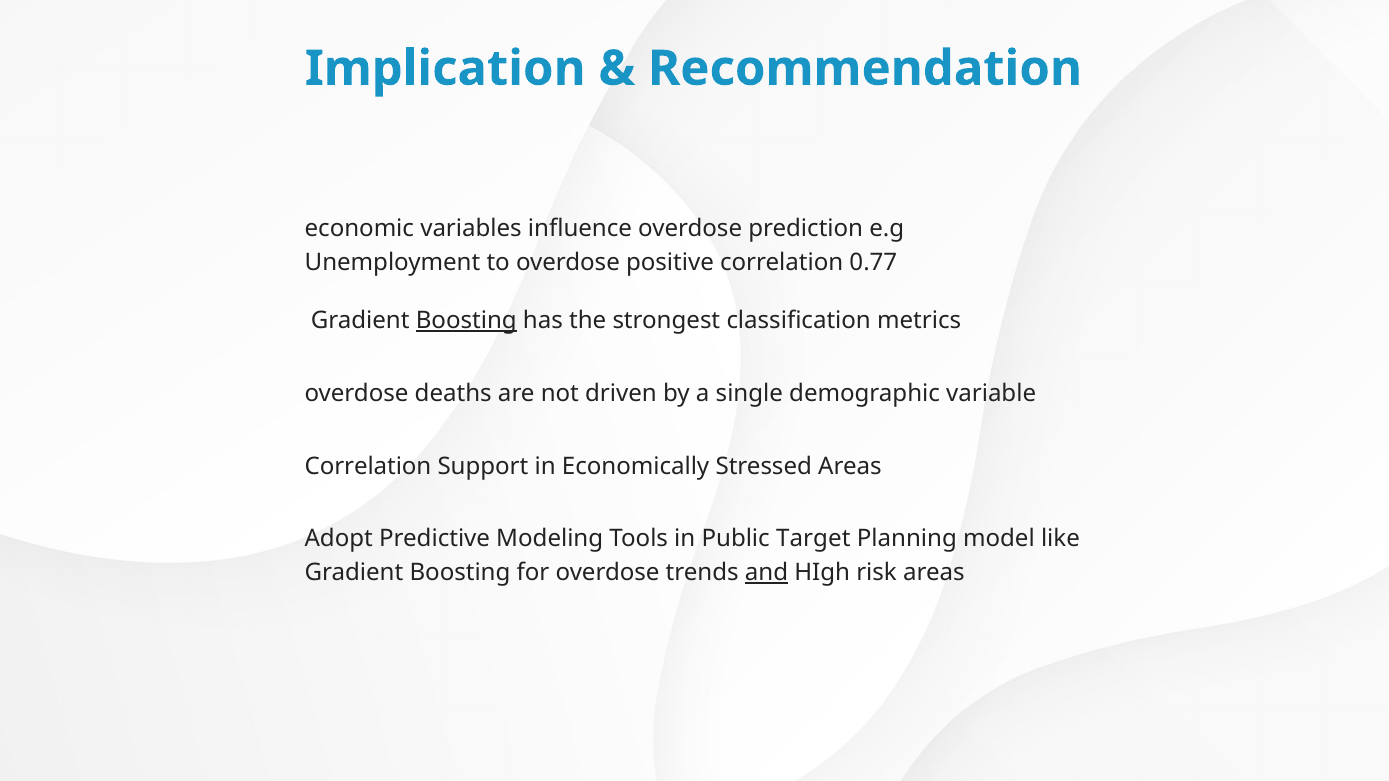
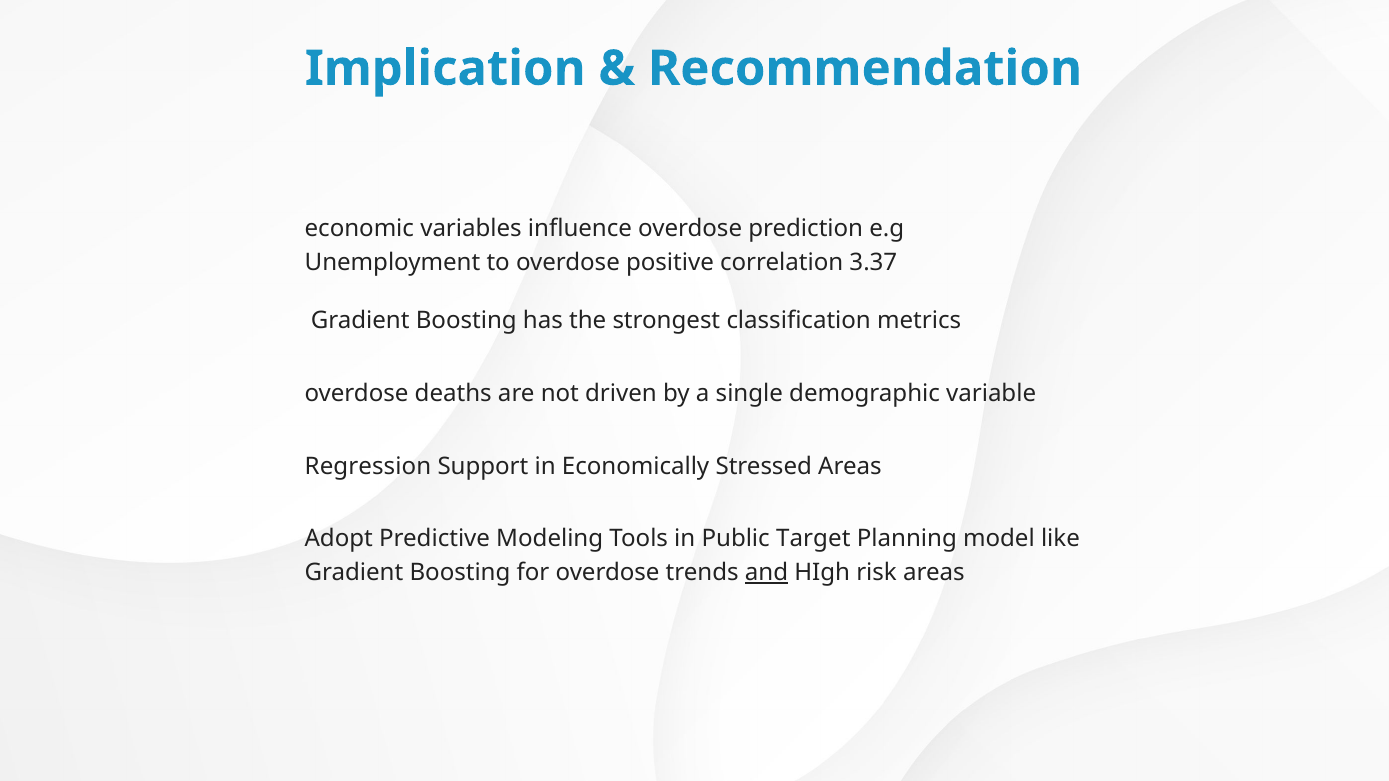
0.77: 0.77 -> 3.37 (873, 263)
Boosting underline: present -> none (466, 321)
Correlation: Correlation -> Regression (368, 466)
